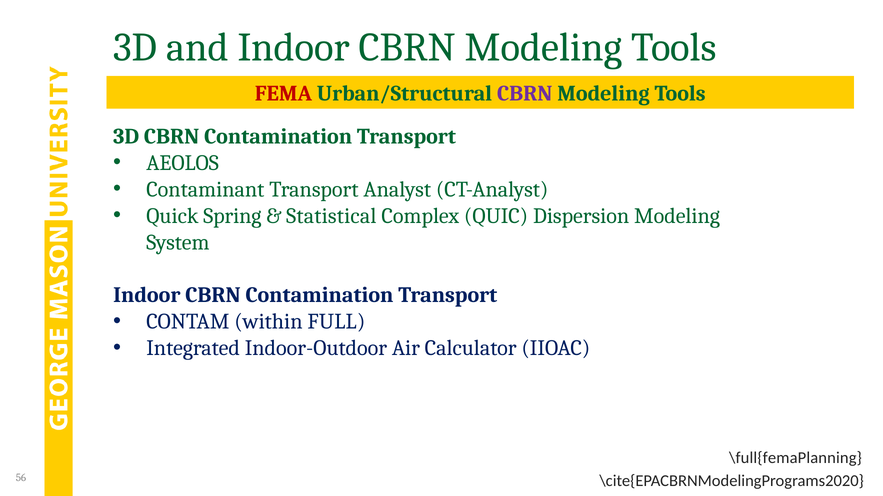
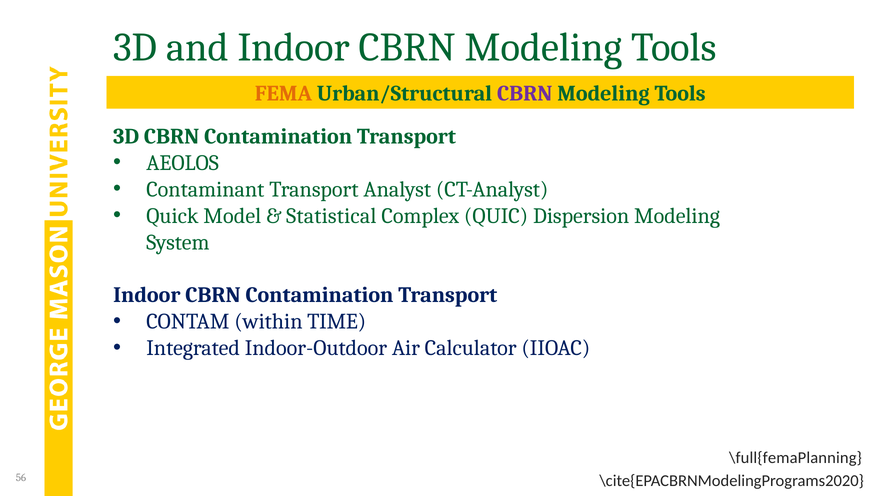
FEMA colour: red -> orange (283, 94)
Spring: Spring -> Model (232, 216)
FULL: FULL -> TIME (337, 322)
